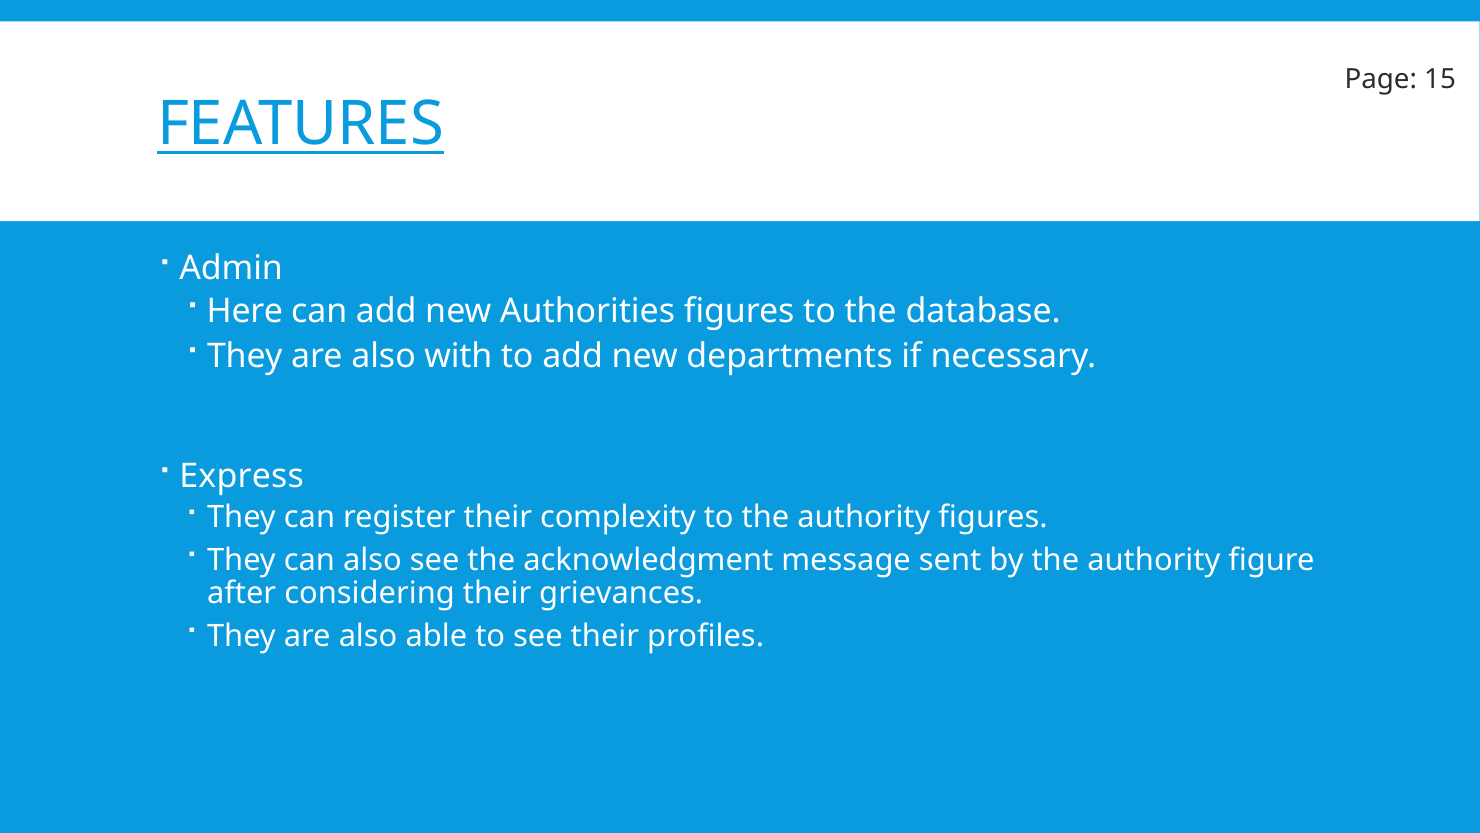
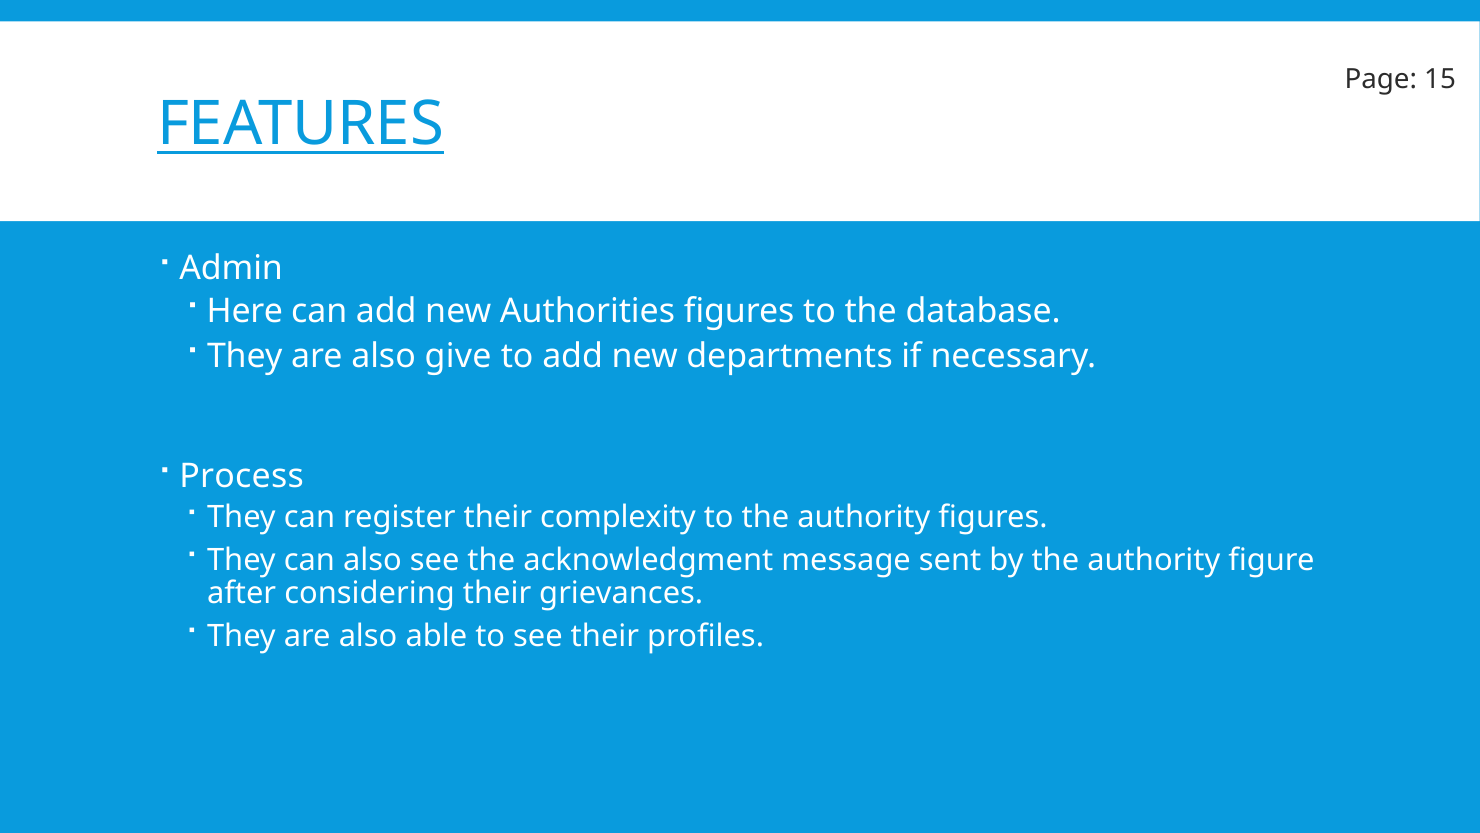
with: with -> give (458, 357)
Express: Express -> Process (242, 476)
